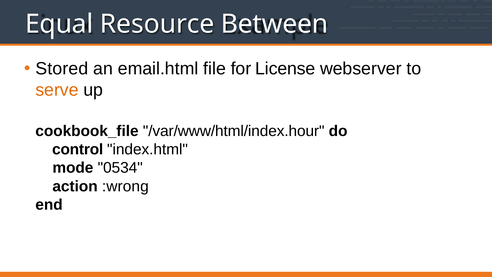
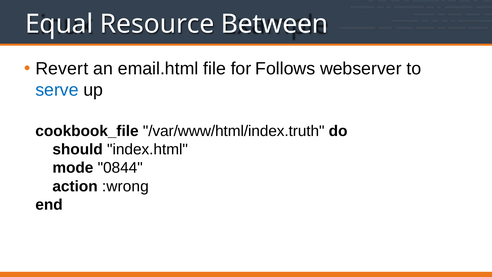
Stored: Stored -> Revert (62, 69)
License: License -> Follows (285, 69)
serve colour: orange -> blue (57, 90)
/var/www/html/index.hour: /var/www/html/index.hour -> /var/www/html/index.truth (234, 131)
control: control -> should (78, 149)
0534: 0534 -> 0844 (120, 168)
